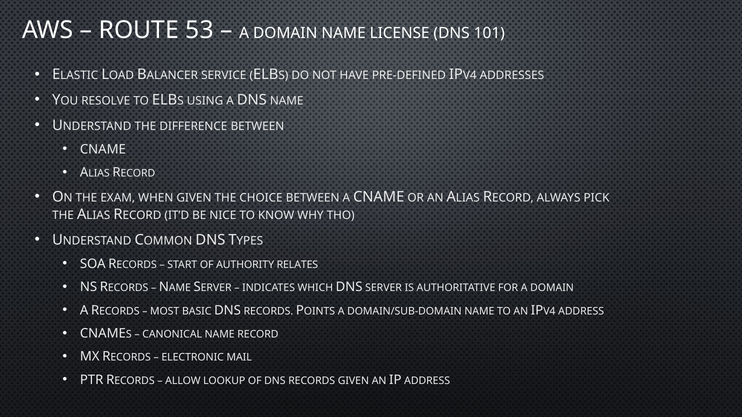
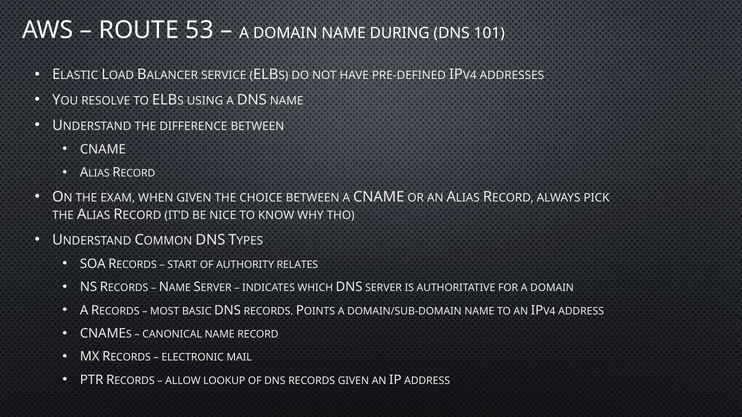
LICENSE: LICENSE -> DURING (400, 33)
